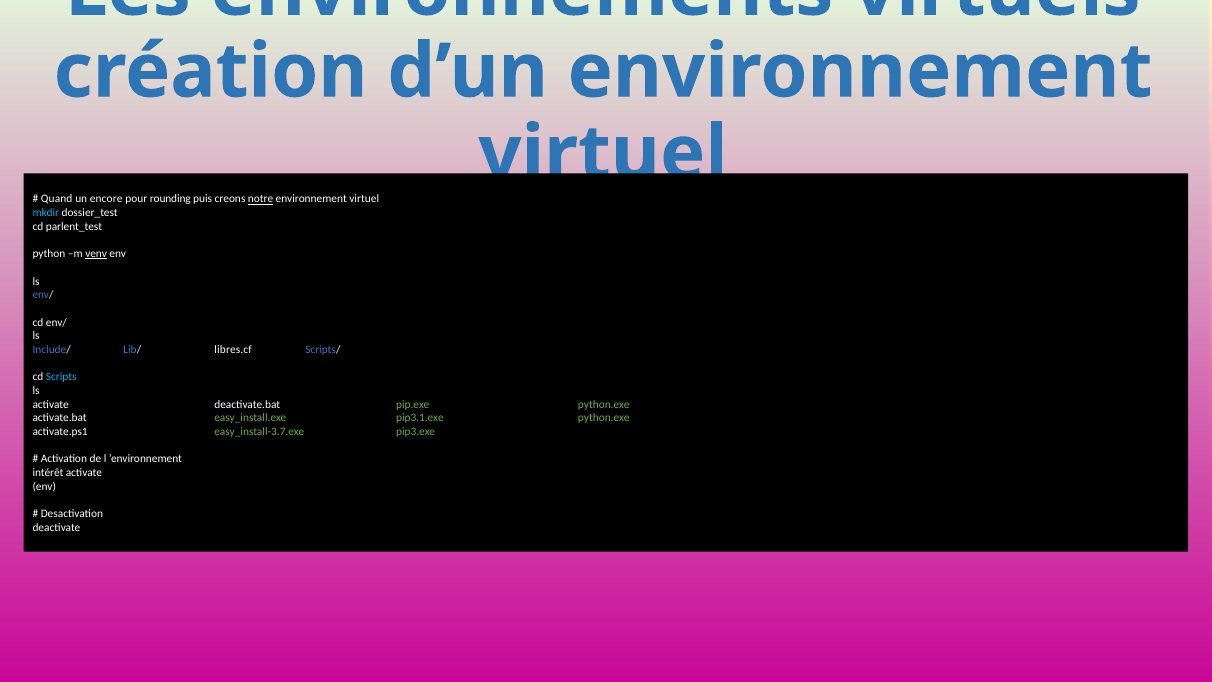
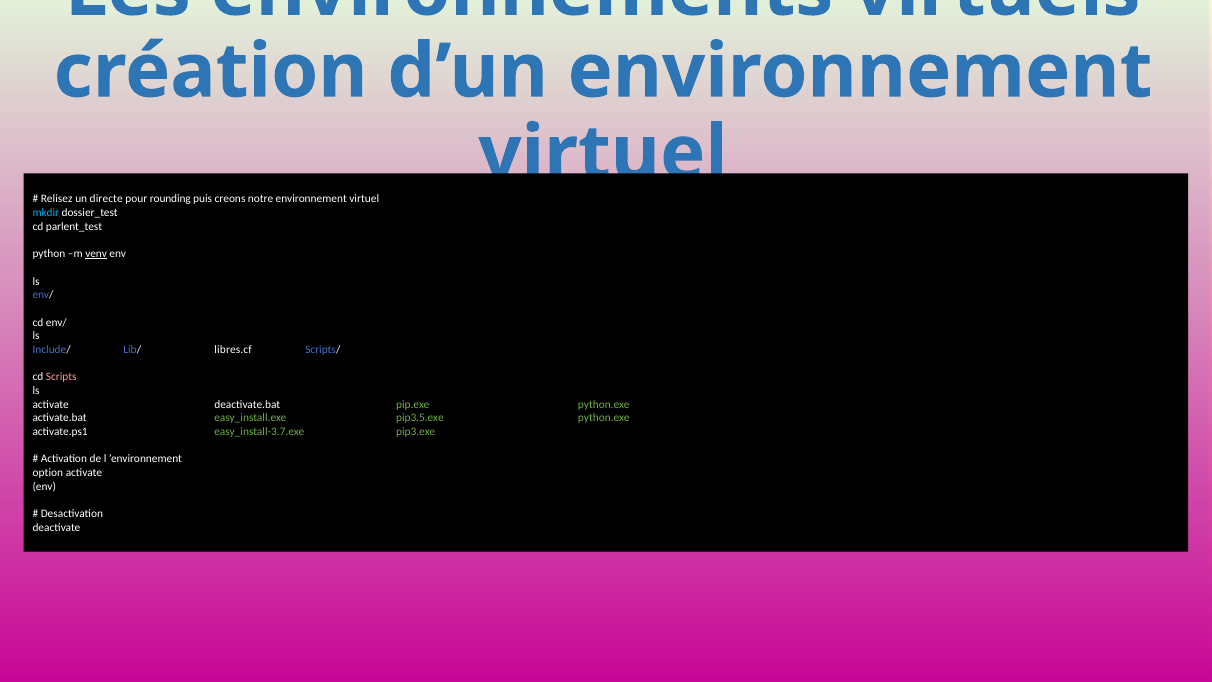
Quand: Quand -> Relisez (57, 199)
encore: encore -> directe (106, 199)
notre underline: present -> none (261, 199)
Scripts colour: light blue -> pink (61, 377)
pip3.1.exe: pip3.1.exe -> pip3.5.exe (420, 418)
intérêt: intérêt -> option (48, 473)
